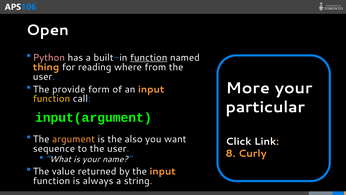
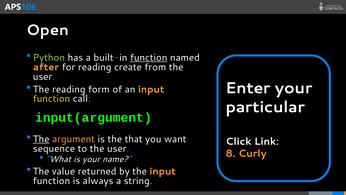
Python colour: pink -> light green (49, 57)
thing: thing -> after (46, 67)
where: where -> create (128, 67)
More: More -> Enter (248, 88)
The provide: provide -> reading (69, 89)
The underline: none -> present (41, 139)
also: also -> that (134, 139)
